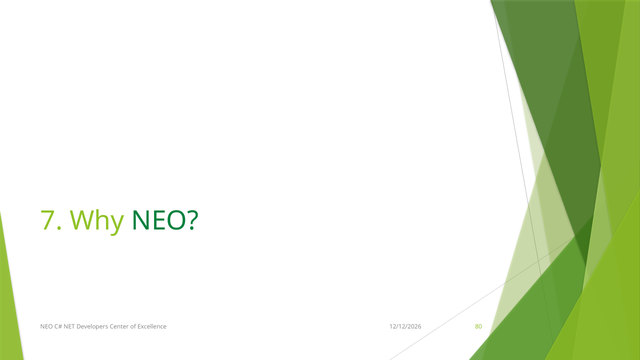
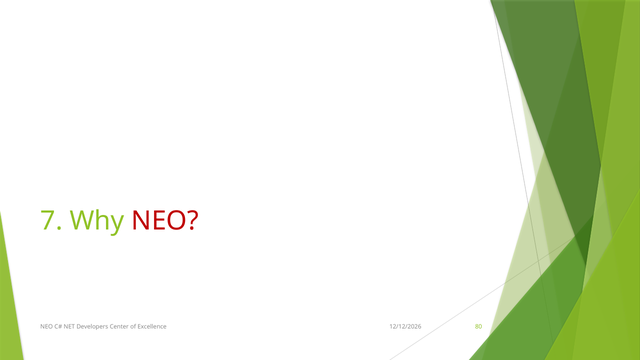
NEO colour: green -> red (165, 221)
